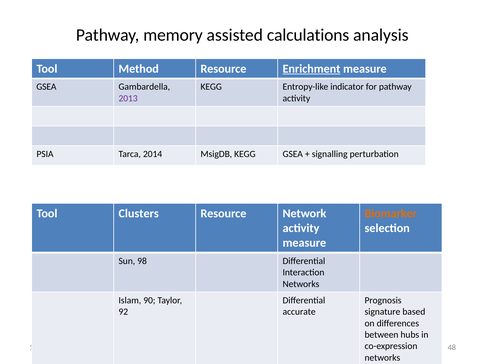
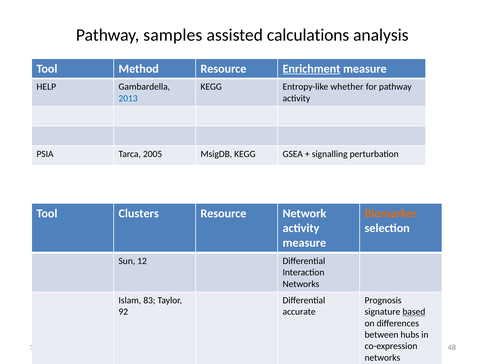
memory: memory -> samples (173, 35)
GSEA: GSEA -> HELP (46, 87)
indicator: indicator -> whether (347, 87)
2013 colour: purple -> blue (128, 98)
2014: 2014 -> 2005 (153, 154)
98: 98 -> 12 (142, 261)
90: 90 -> 83 (149, 300)
based underline: none -> present (414, 312)
